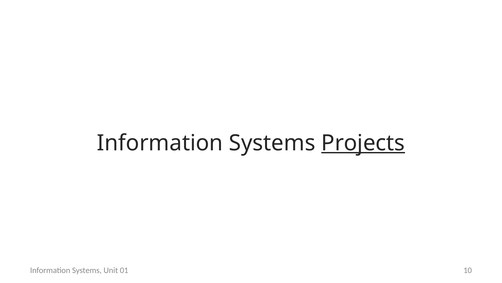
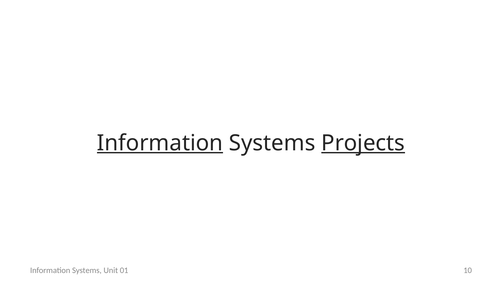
Information underline: none -> present (160, 143)
